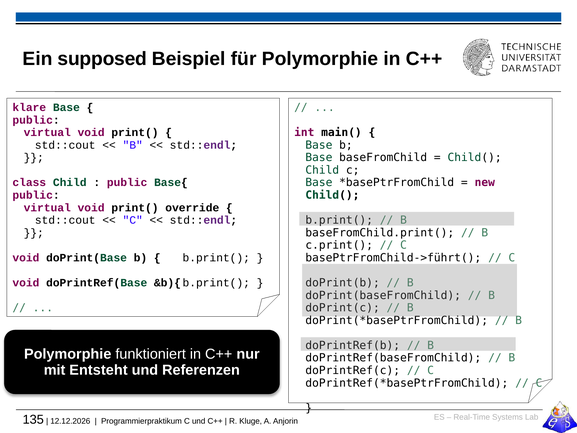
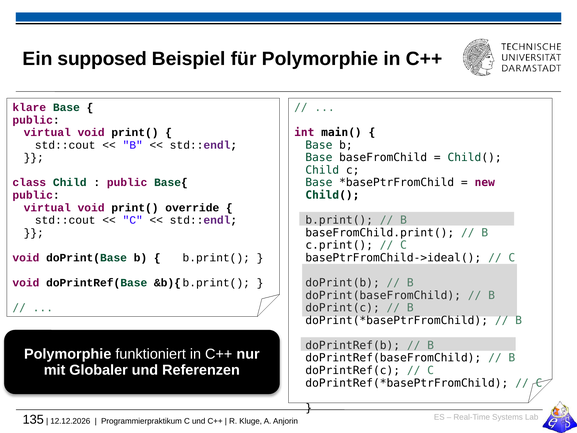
basePtrFromChild->führt(: basePtrFromChild->führt( -> basePtrFromChild->ideal( (393, 258)
Entsteht: Entsteht -> Globaler (99, 370)
